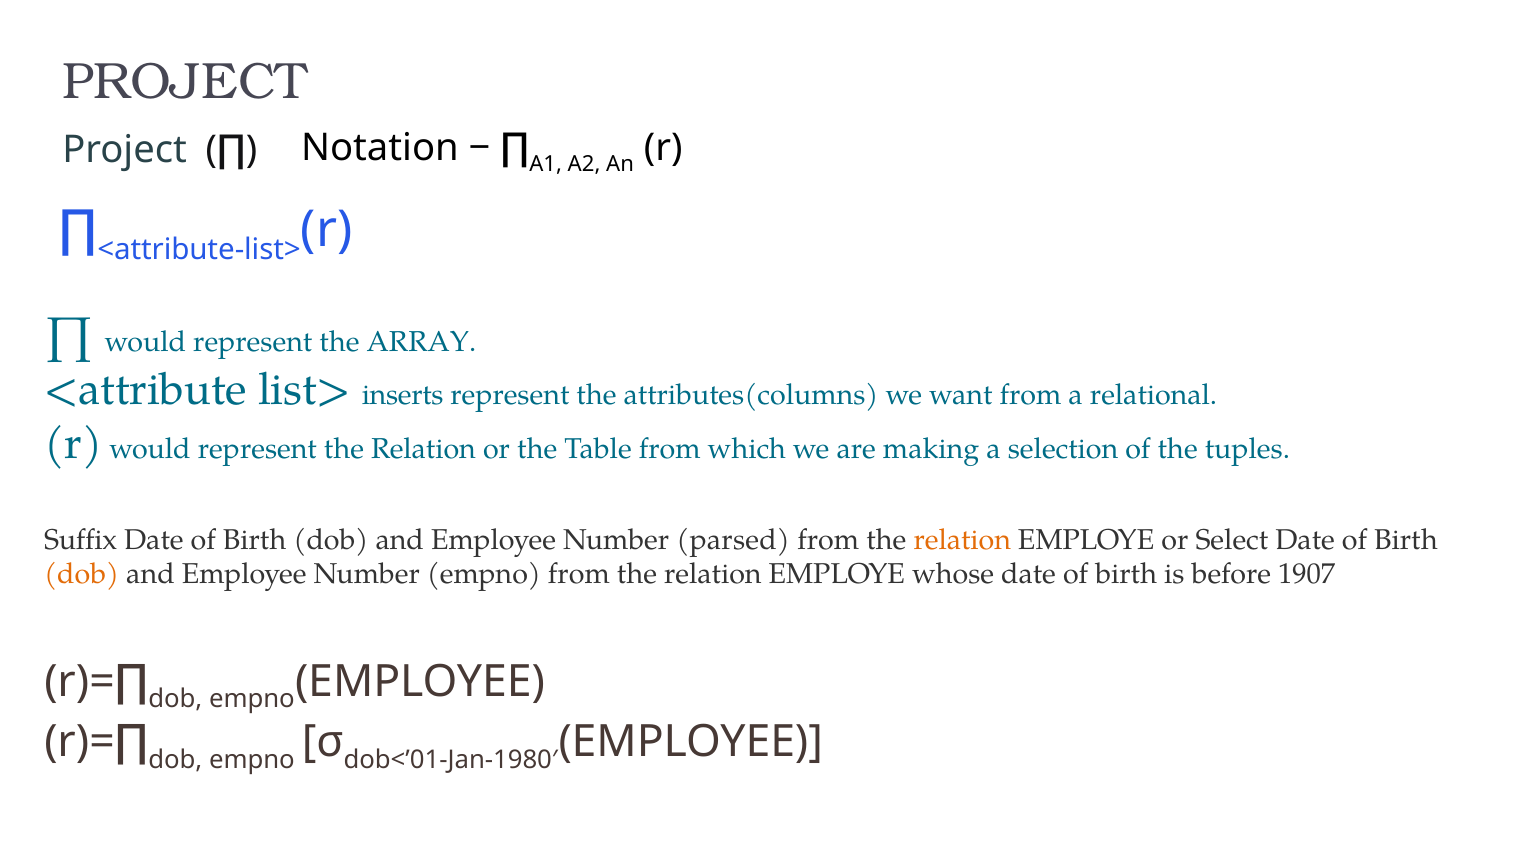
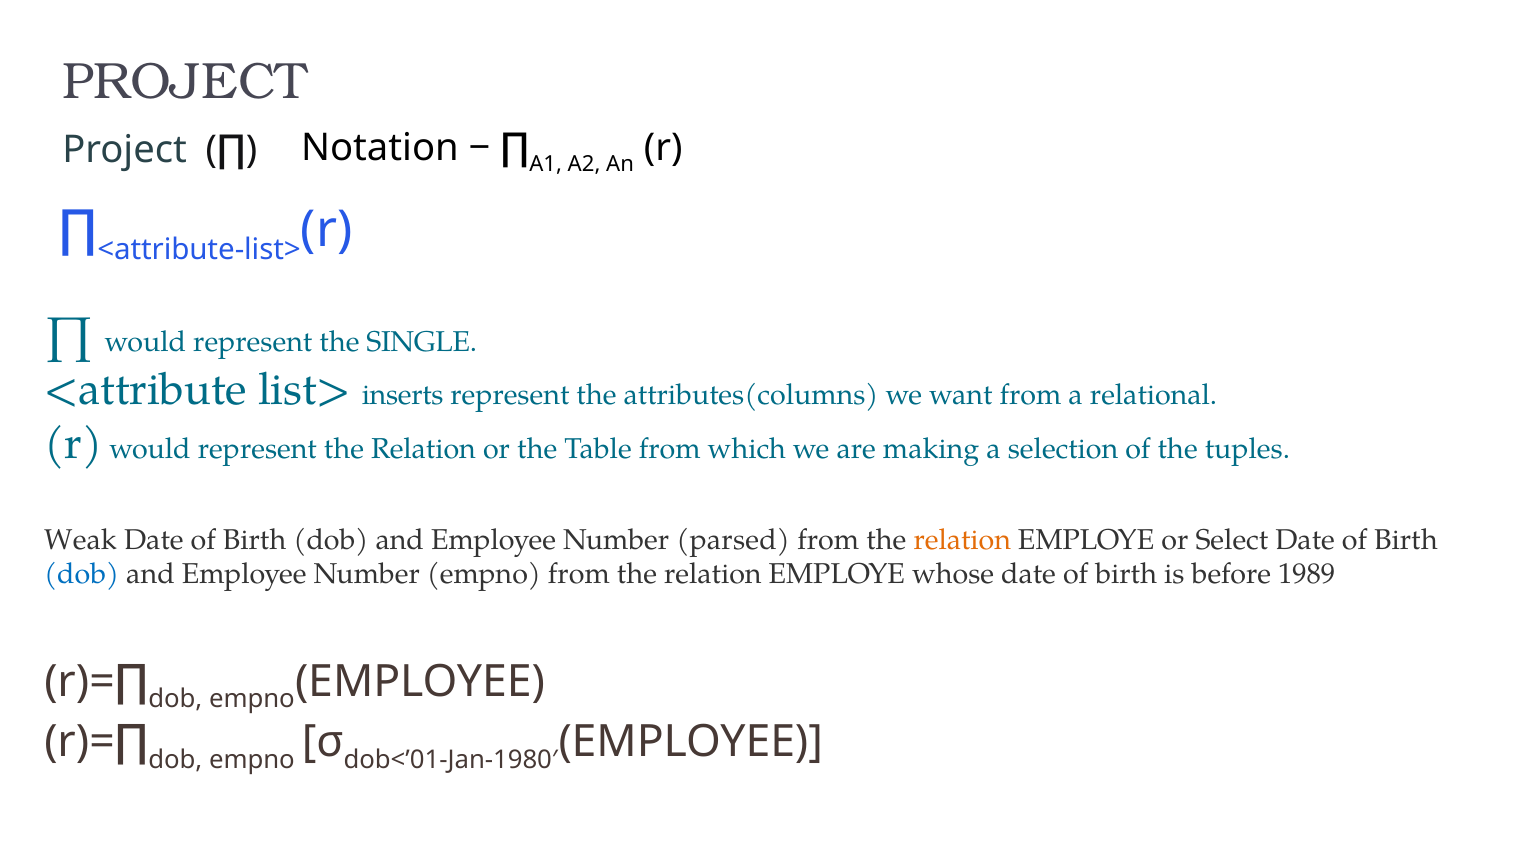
ARRAY: ARRAY -> SINGLE (422, 342)
Suffix: Suffix -> Weak (81, 540)
dob colour: orange -> blue (82, 574)
1907: 1907 -> 1989 (1307, 574)
